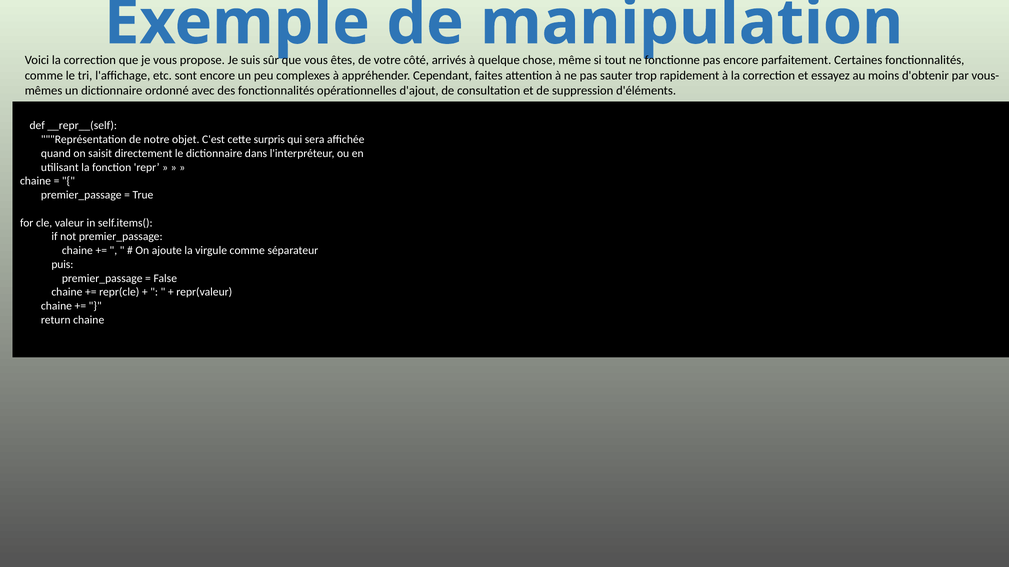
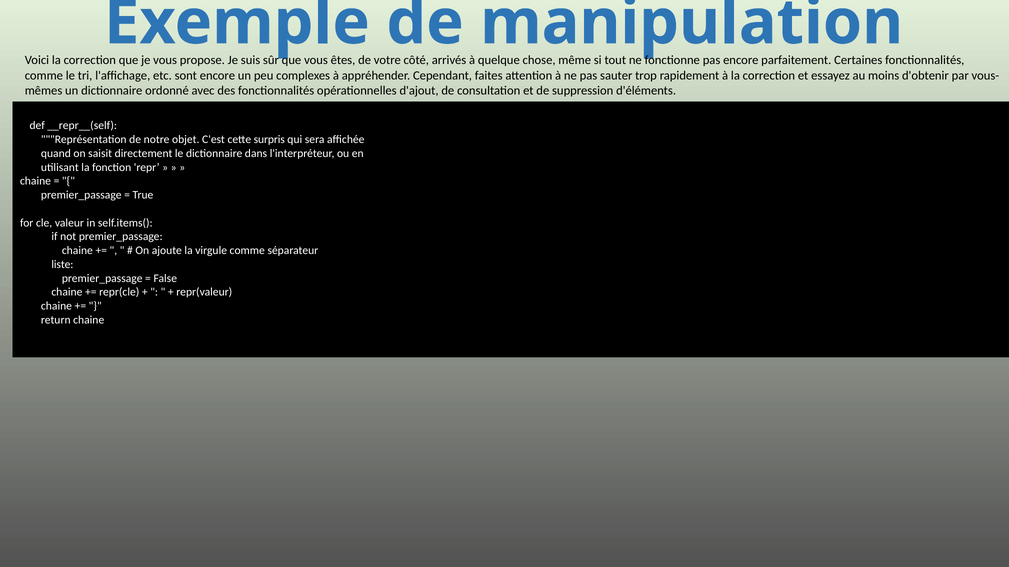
puis: puis -> liste (62, 265)
